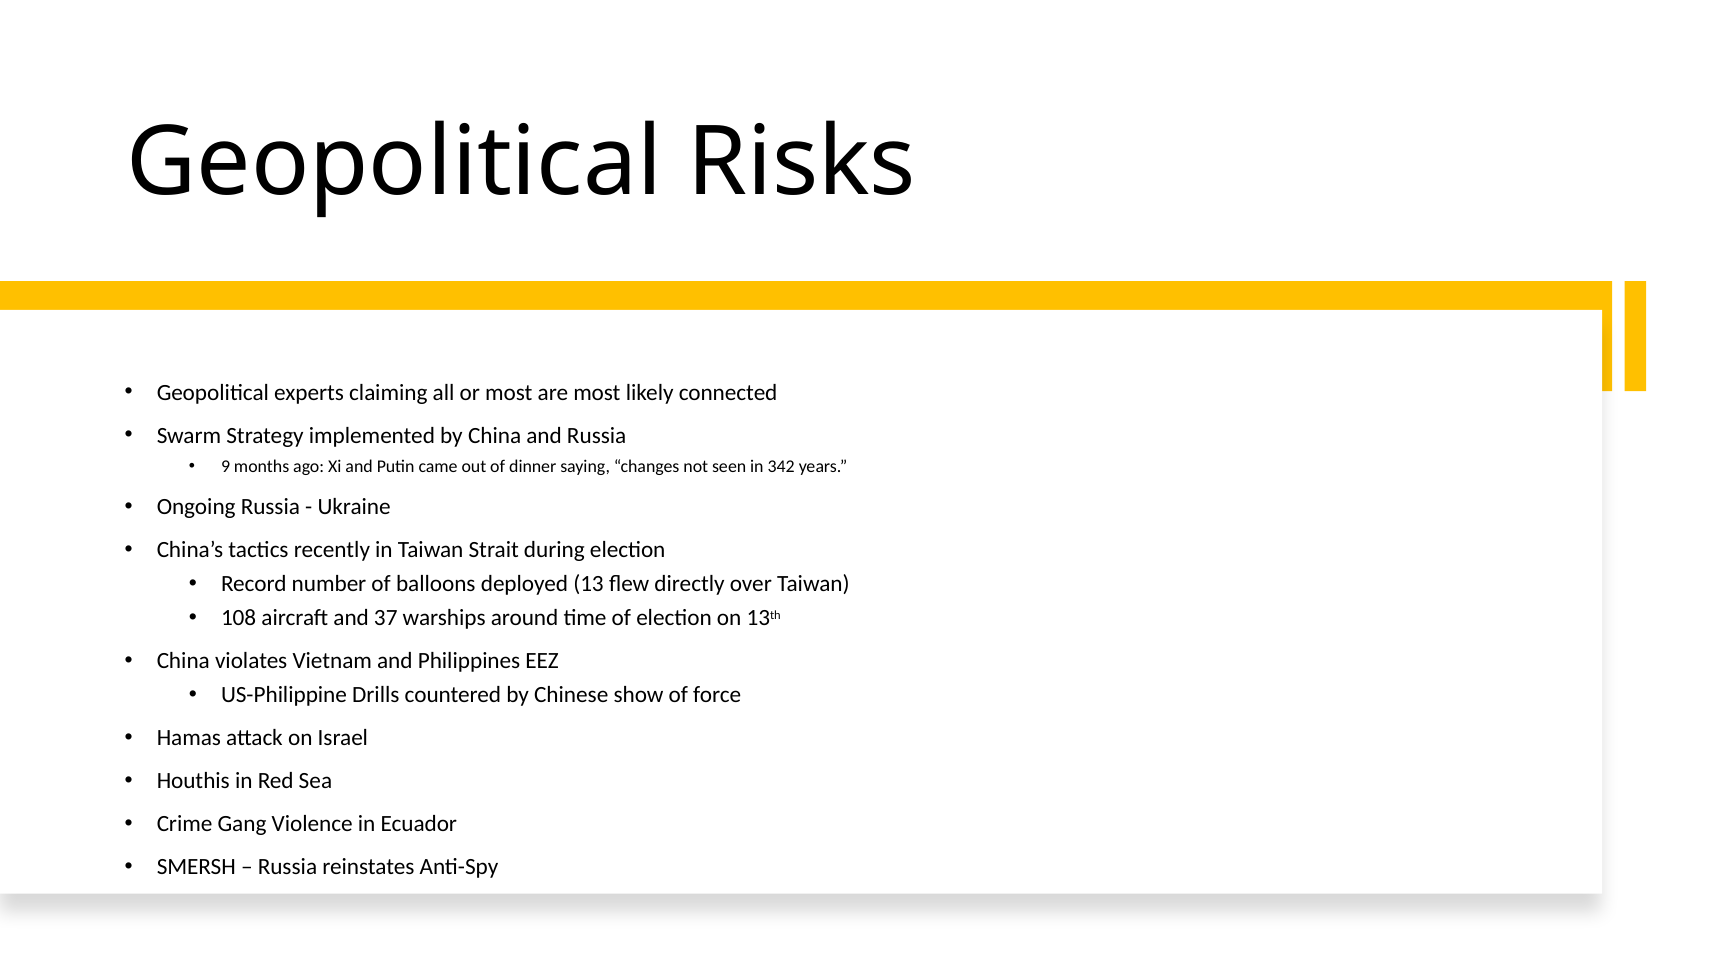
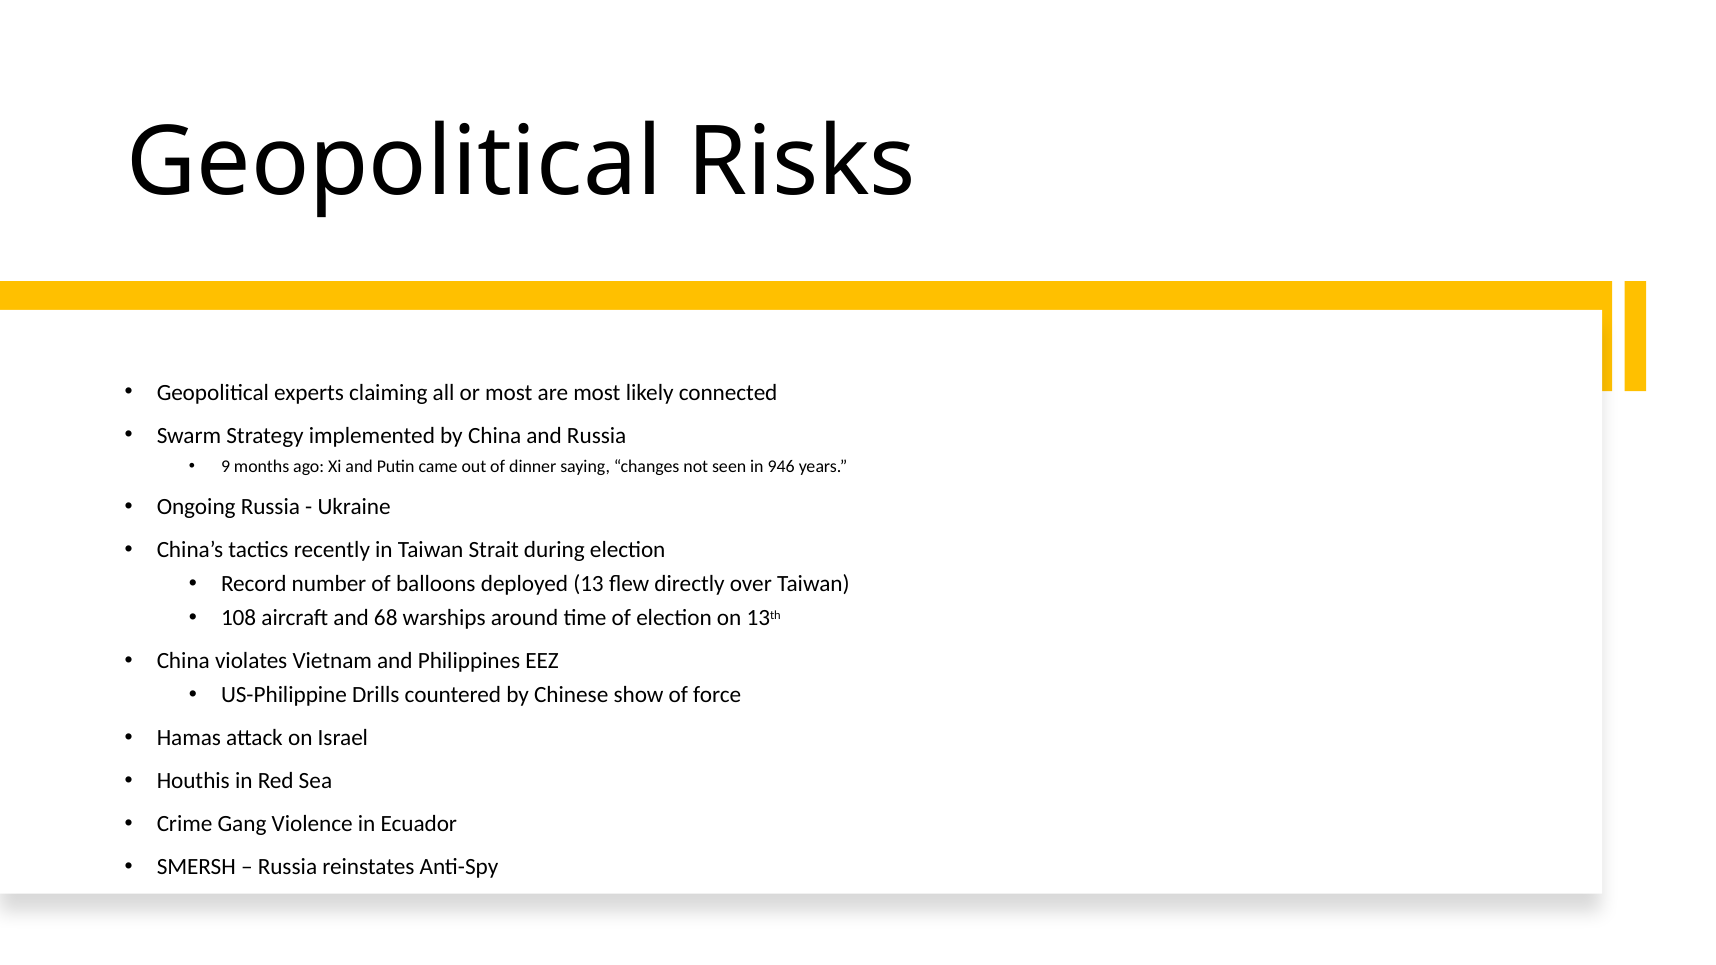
342: 342 -> 946 (781, 467)
37: 37 -> 68 (386, 618)
